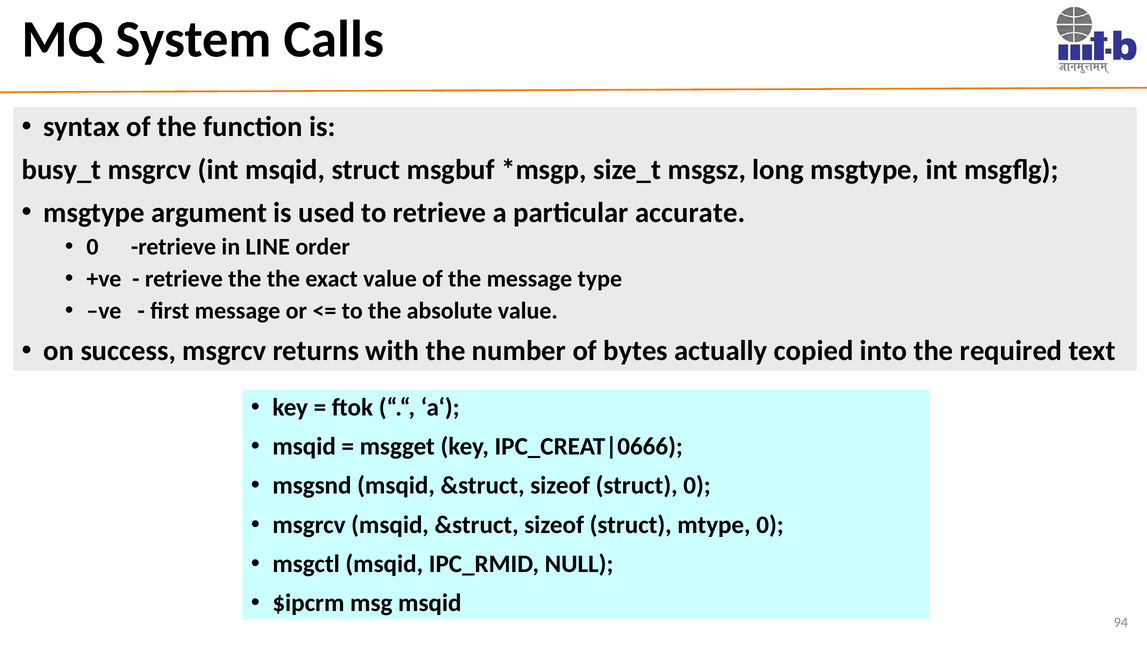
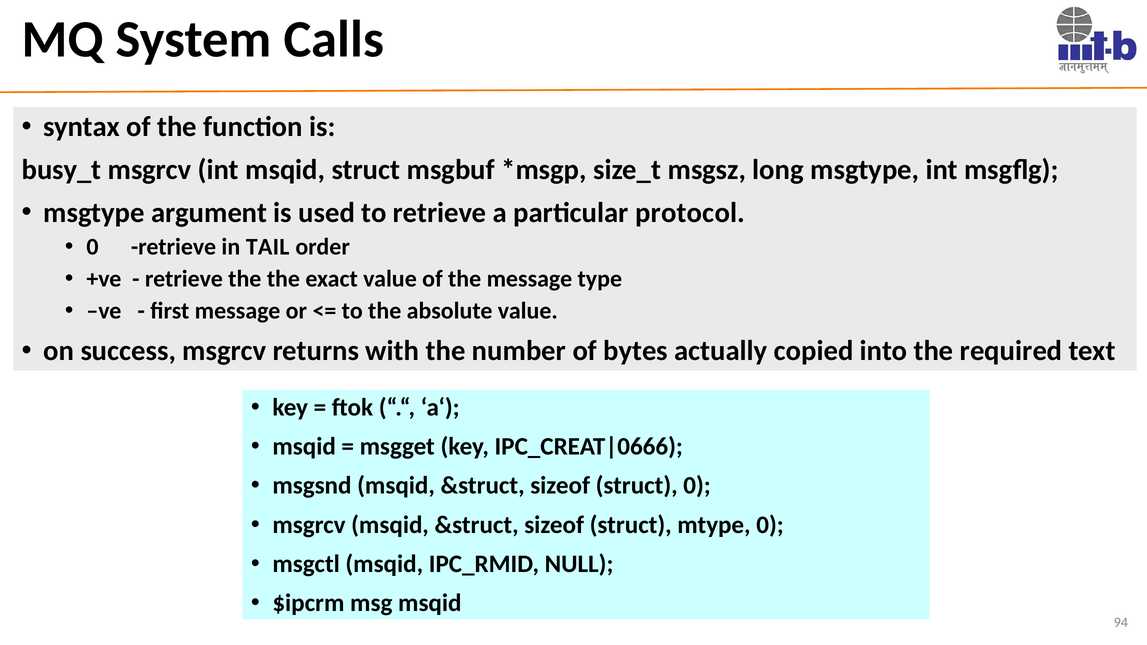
accurate: accurate -> protocol (690, 213)
LINE: LINE -> TAIL (268, 247)
